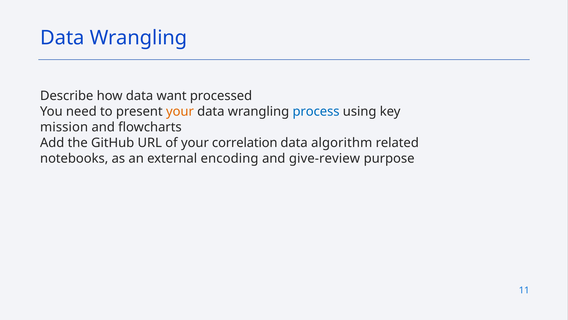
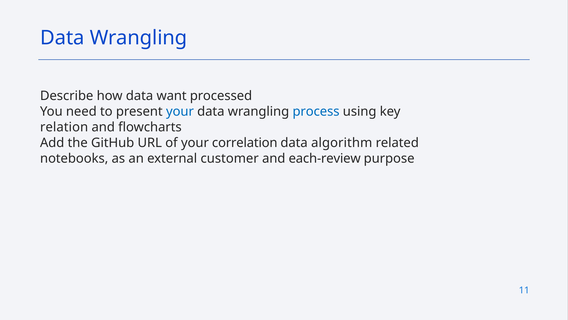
your colour: orange -> blue (180, 111)
mission: mission -> relation (64, 127)
encoding: encoding -> customer (230, 158)
give-review: give-review -> each-review (325, 158)
